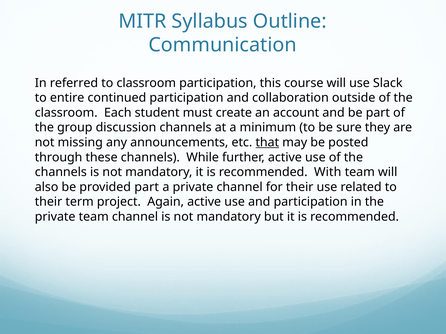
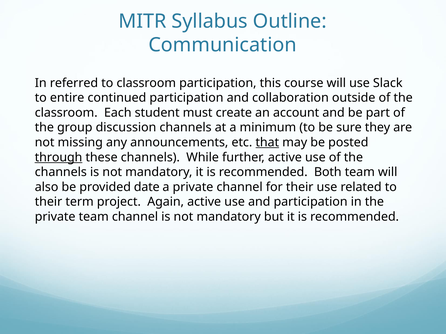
through underline: none -> present (59, 157)
With: With -> Both (328, 172)
provided part: part -> date (147, 187)
